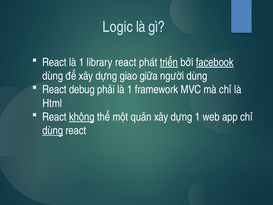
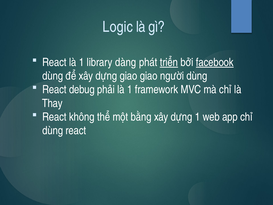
library react: react -> dàng (126, 62)
giao giữa: giữa -> giao (149, 76)
Html: Html -> Thay (52, 103)
không underline: present -> none (82, 117)
quản: quản -> bằng (141, 117)
dùng underline: present -> none (53, 130)
